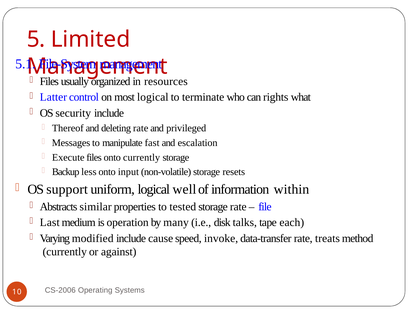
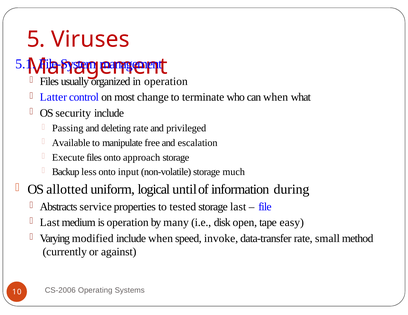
Limited: Limited -> Viruses (90, 39)
resources: resources -> operation (166, 81)
most logical: logical -> change (153, 97)
can rights: rights -> when (276, 97)
Thereof: Thereof -> Passing (68, 128)
Messages: Messages -> Available (71, 143)
fast: fast -> free (152, 143)
onto currently: currently -> approach (142, 158)
resets: resets -> much (234, 172)
support: support -> allotted (67, 189)
well: well -> until (185, 189)
within: within -> during (292, 189)
similar: similar -> service (96, 207)
storage rate: rate -> last (238, 207)
talks: talks -> open (245, 223)
each: each -> easy (292, 223)
include cause: cause -> when (161, 239)
treats: treats -> small (327, 239)
